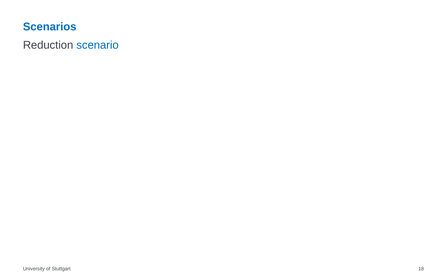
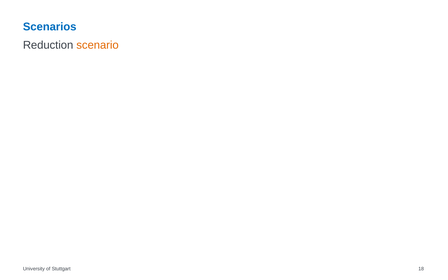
scenario colour: blue -> orange (98, 45)
